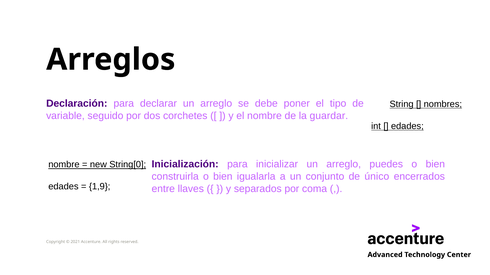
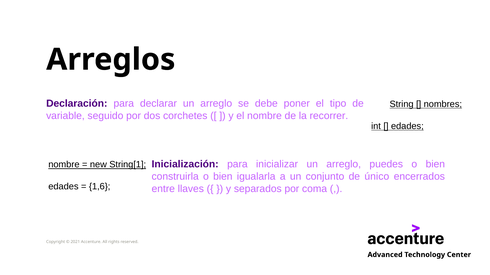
guardar: guardar -> recorrer (329, 116)
String[0: String[0 -> String[1 (128, 165)
1,9: 1,9 -> 1,6 (100, 187)
